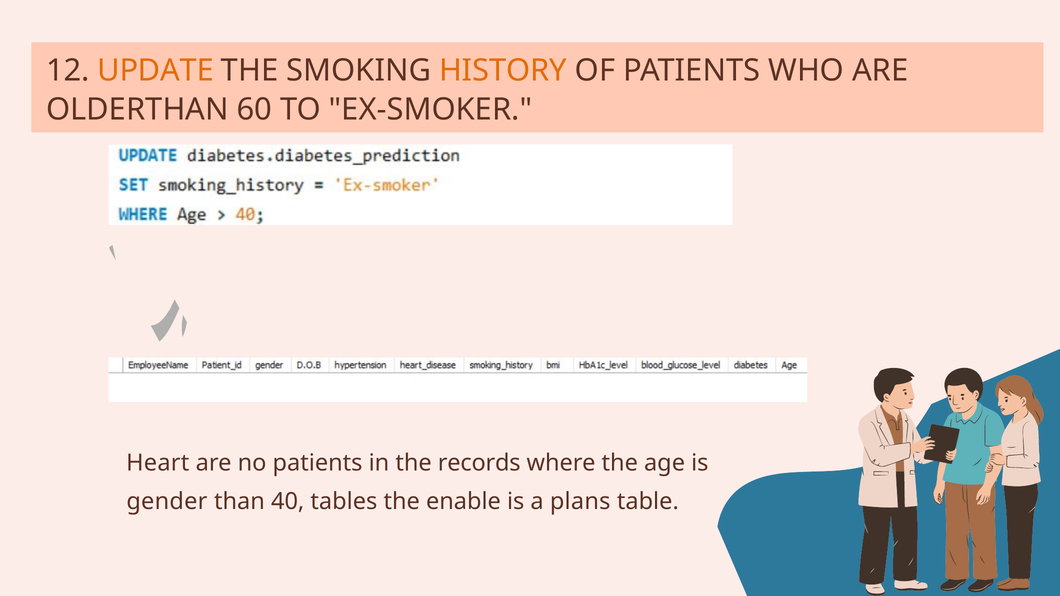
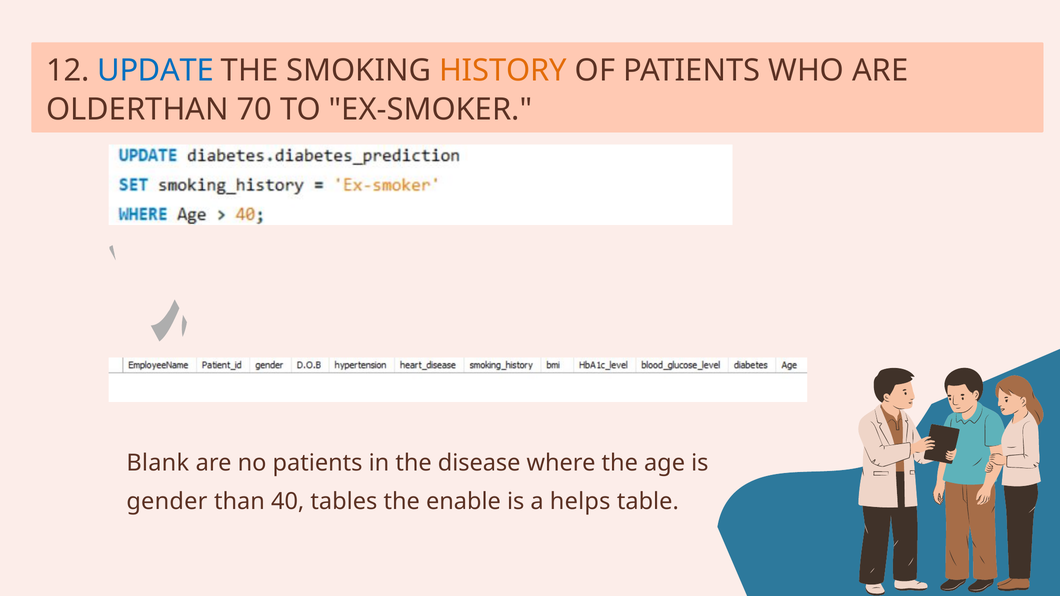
UPDATE colour: orange -> blue (156, 71)
60: 60 -> 70 (254, 109)
Heart: Heart -> Blank (158, 463)
records: records -> disease (479, 463)
plans: plans -> helps (580, 502)
